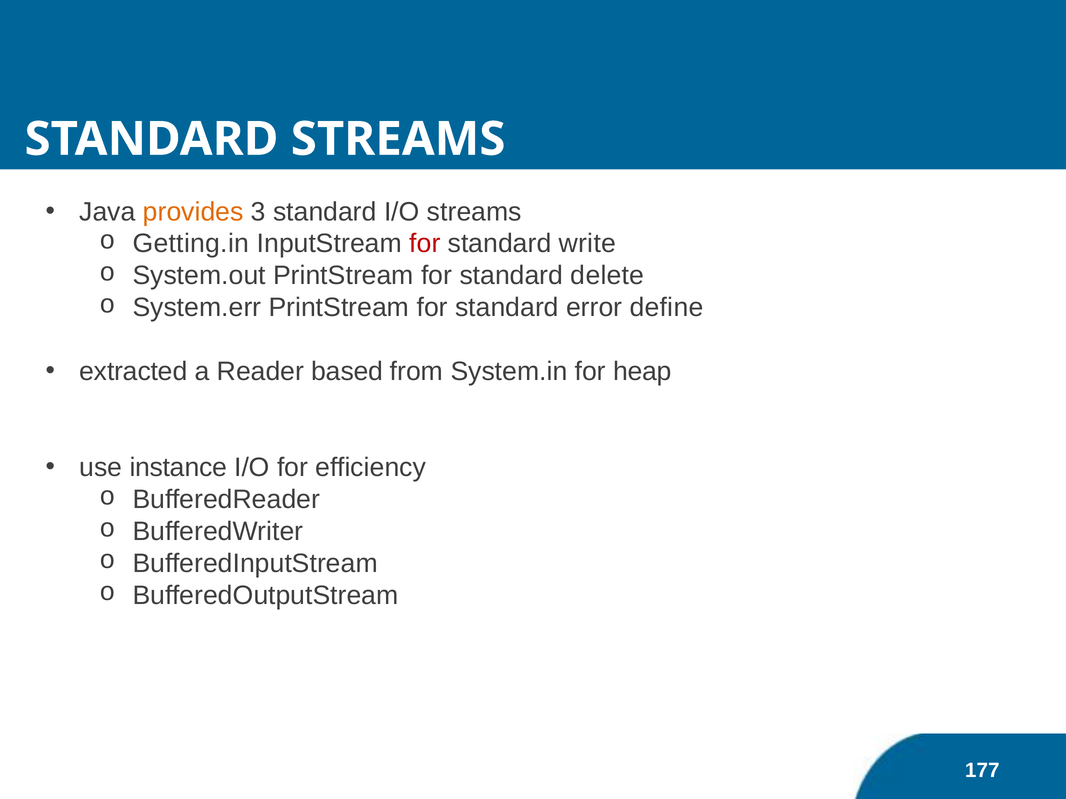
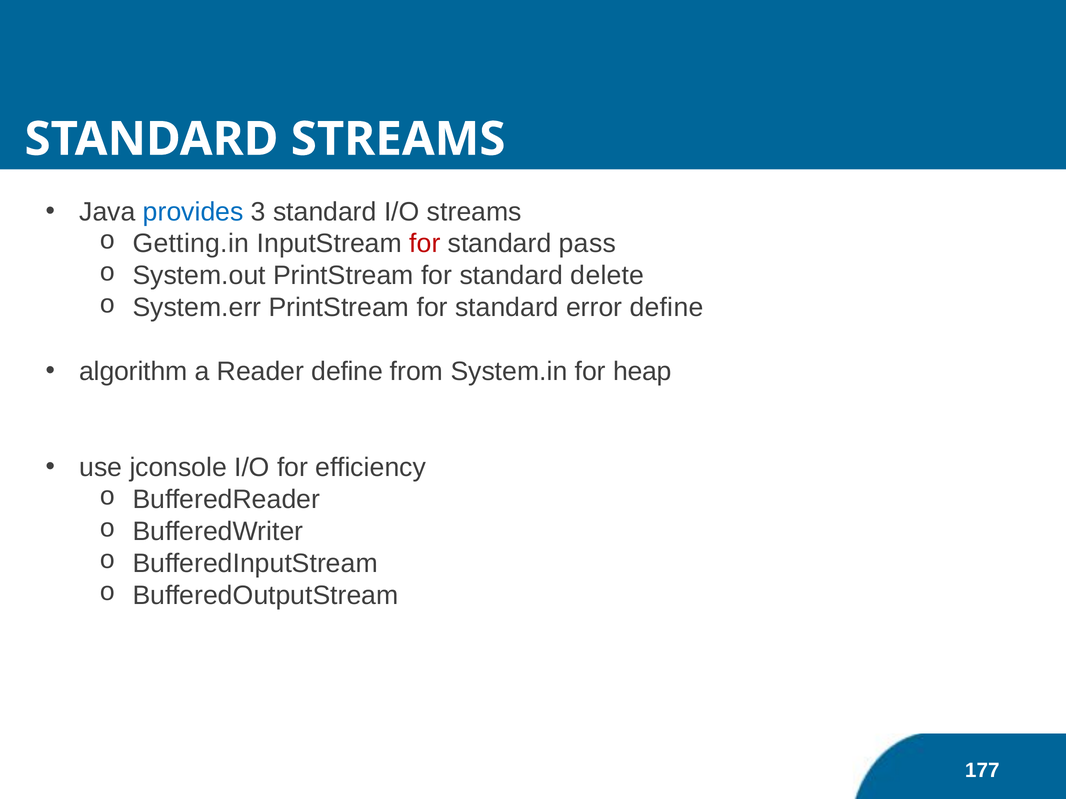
provides colour: orange -> blue (193, 212)
write: write -> pass (587, 244)
extracted: extracted -> algorithm (133, 372)
Reader based: based -> define (347, 372)
instance: instance -> jconsole (178, 468)
